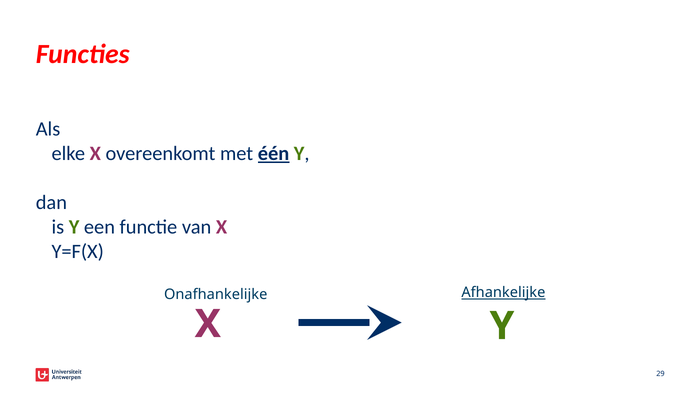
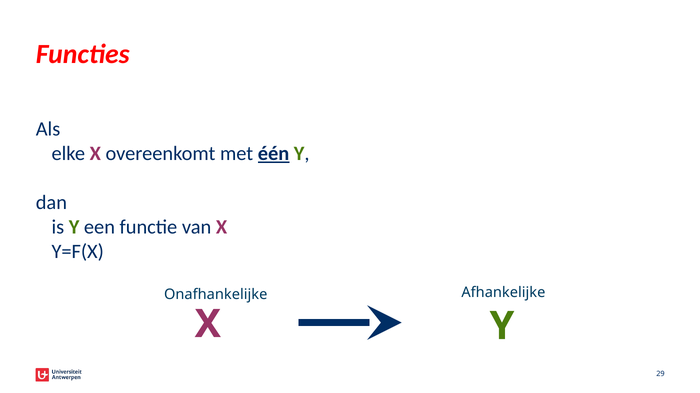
Afhankelijke underline: present -> none (503, 293)
